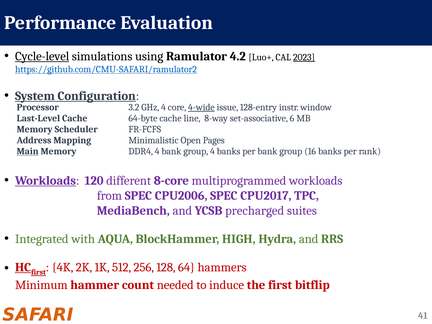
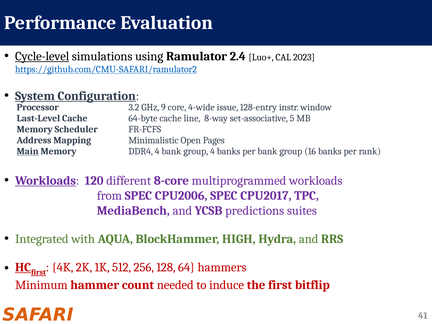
4.2: 4.2 -> 2.4 (238, 56)
2023 underline: present -> none (304, 57)
GHz 4: 4 -> 9 (163, 107)
4-wide underline: present -> none (201, 107)
6: 6 -> 5 (292, 118)
precharged: precharged -> predictions (255, 211)
